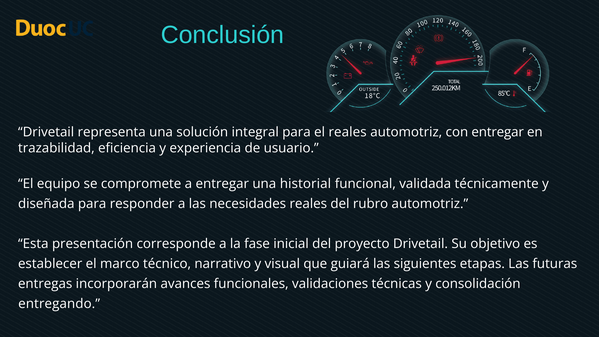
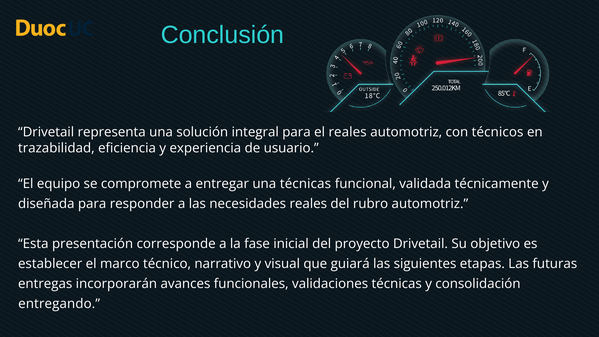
con entregar: entregar -> técnicos (498, 132)
una historial: historial -> técnicas (305, 184)
